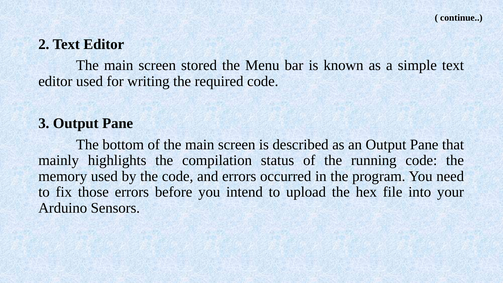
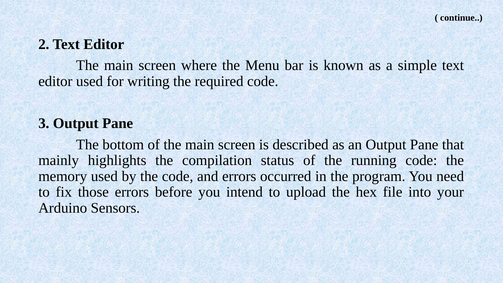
stored: stored -> where (199, 65)
